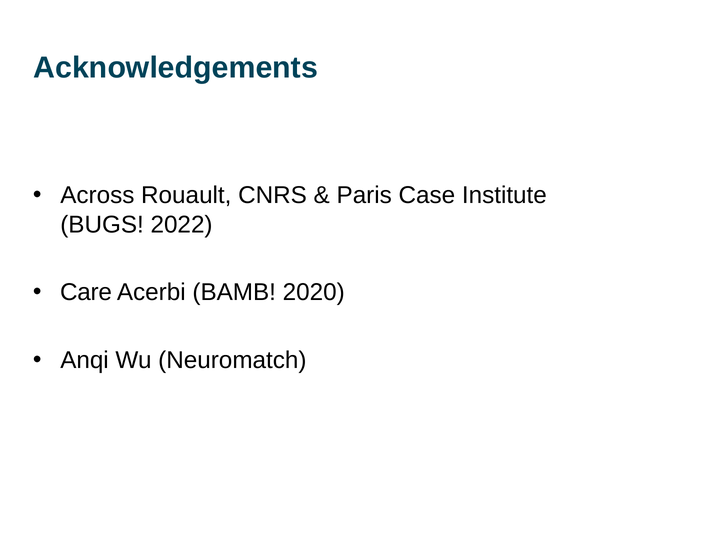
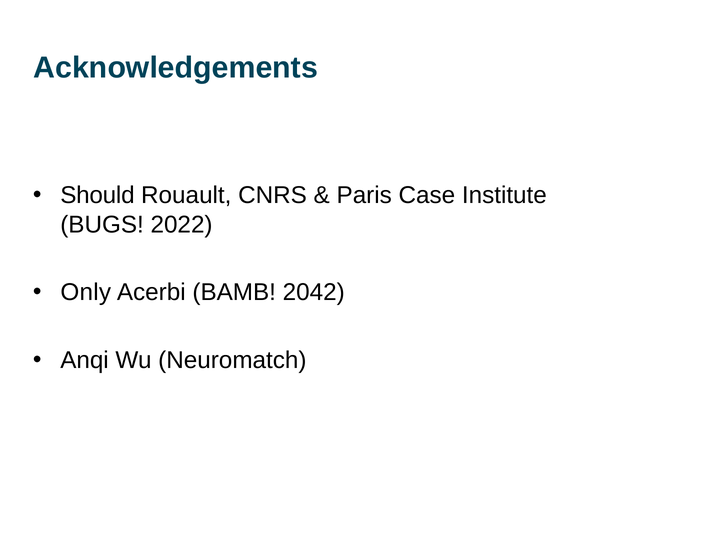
Across: Across -> Should (97, 195)
Care: Care -> Only (86, 292)
2020: 2020 -> 2042 (314, 292)
